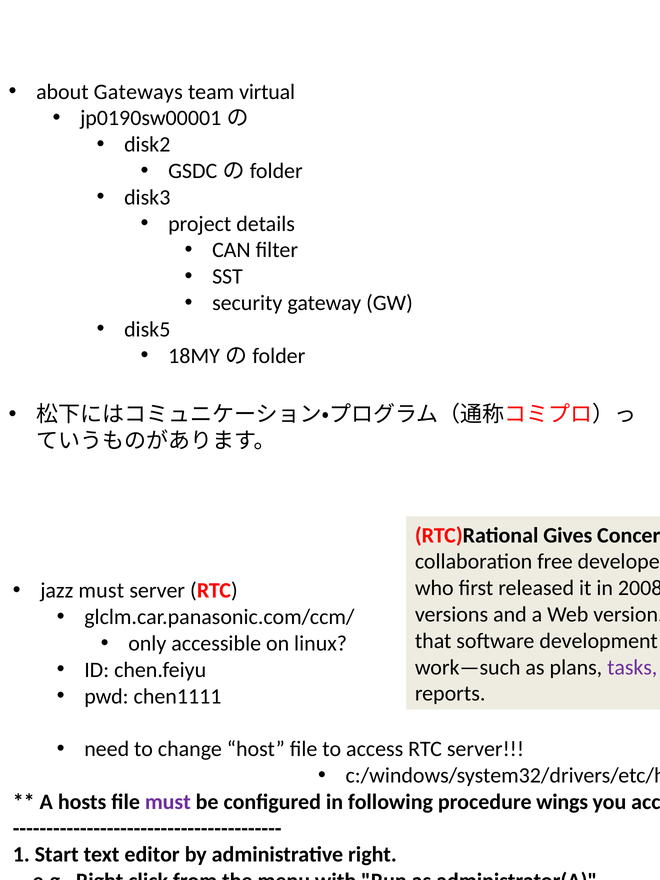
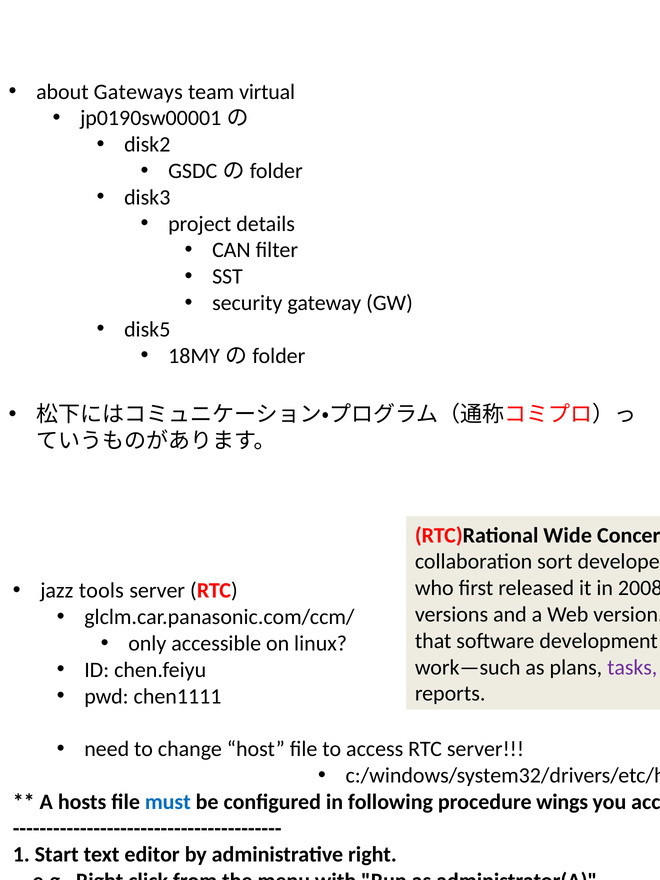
Gives: Gives -> Wide (568, 535)
free: free -> sort (555, 562)
jazz must: must -> tools (101, 591)
must colour: purple -> blue (168, 802)
